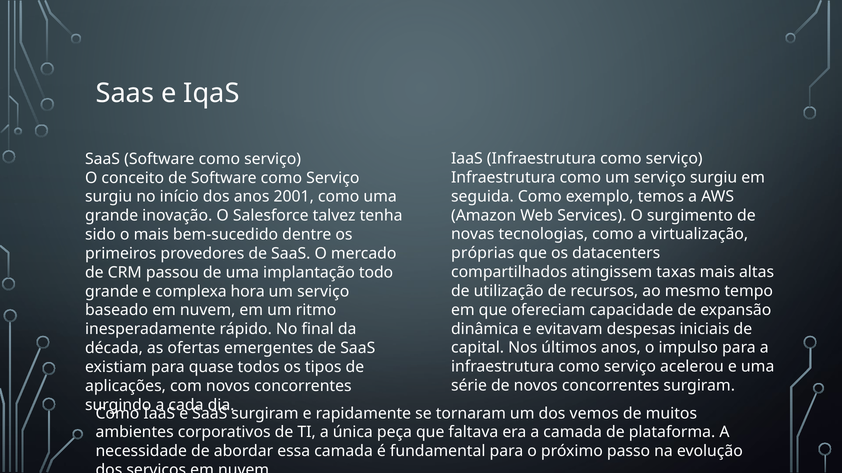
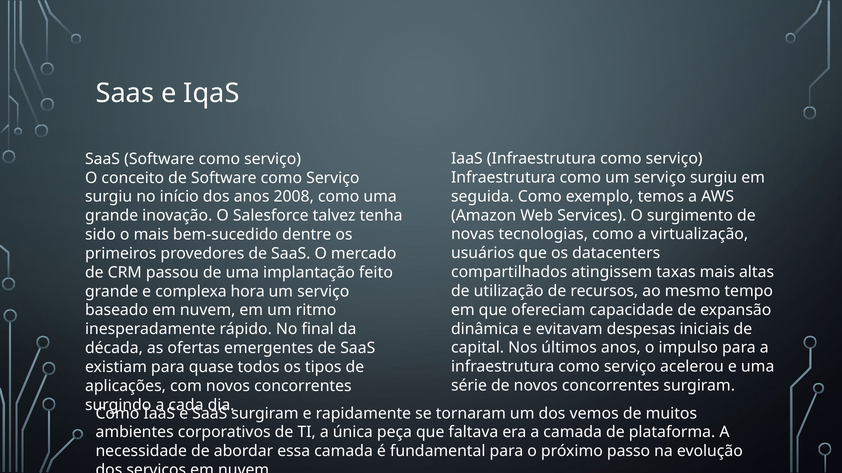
2001: 2001 -> 2008 (294, 197)
próprias: próprias -> usuários (483, 254)
todo: todo -> feito (376, 273)
